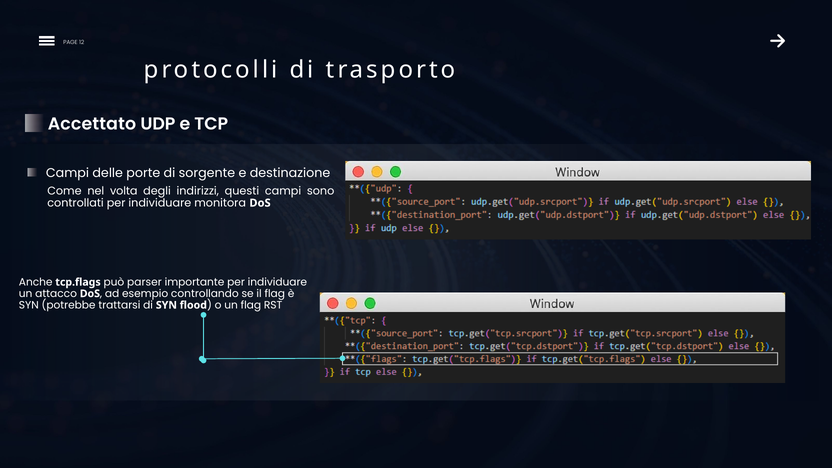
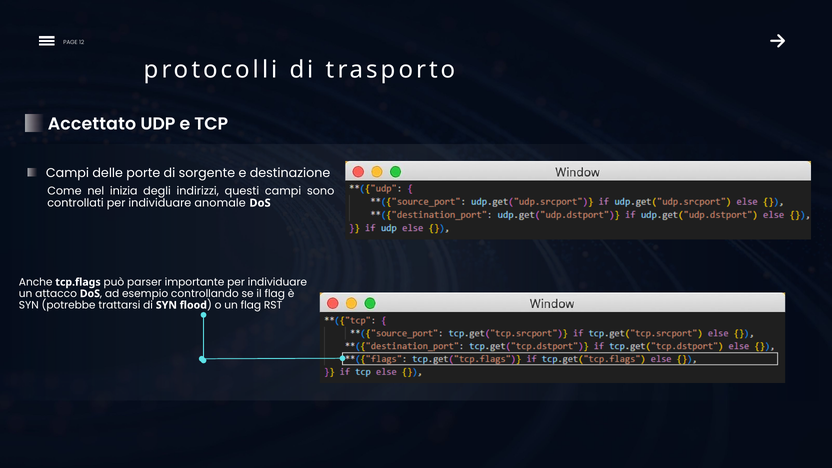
volta: volta -> inizia (124, 191)
monitora: monitora -> anomale (220, 203)
